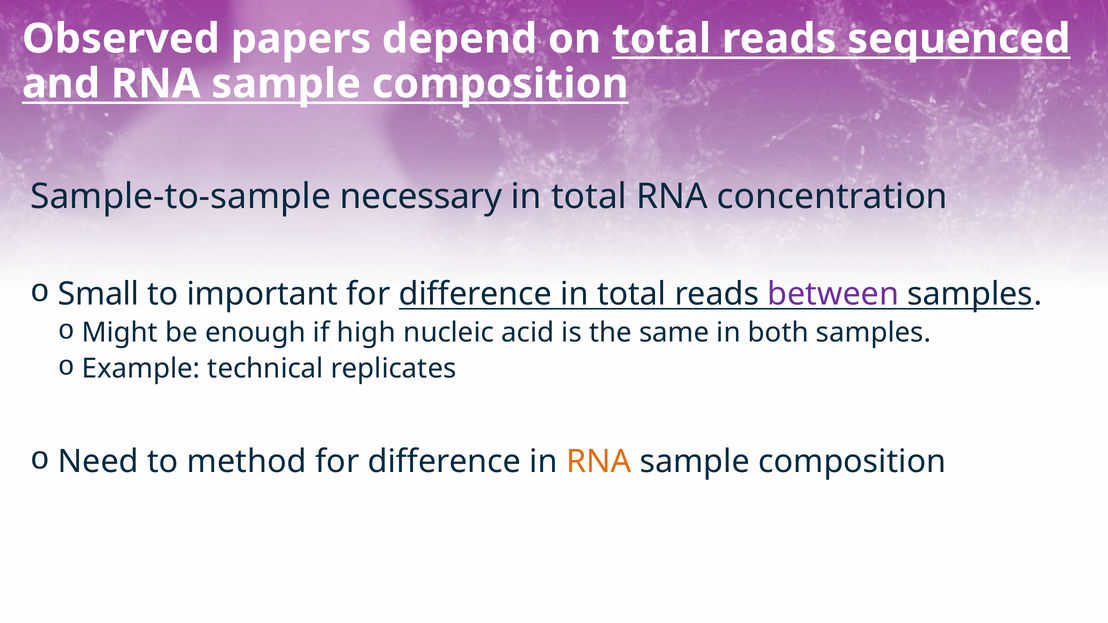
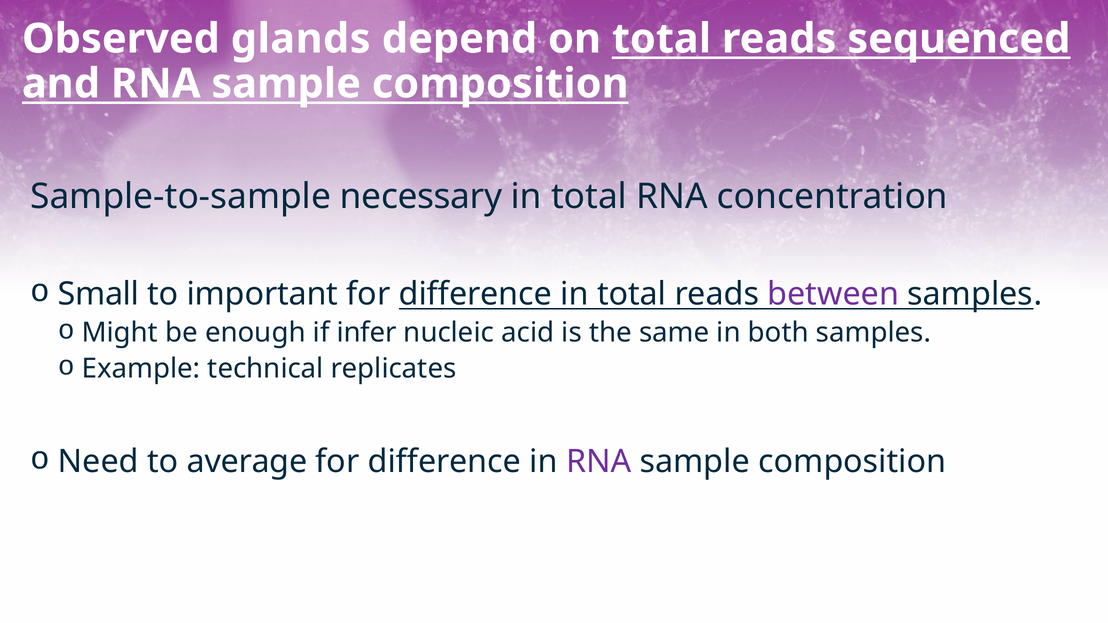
papers: papers -> glands (301, 39)
high: high -> infer (367, 333)
method: method -> average (247, 462)
RNA colour: orange -> purple (599, 462)
